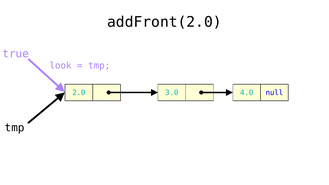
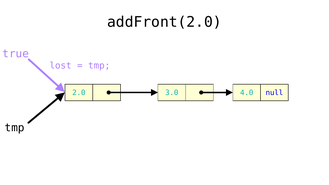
look: look -> lost (61, 66)
